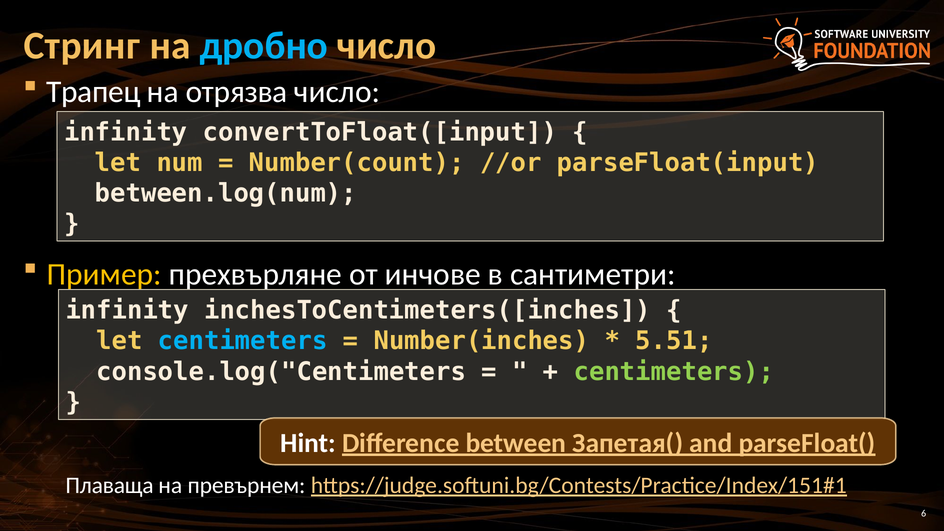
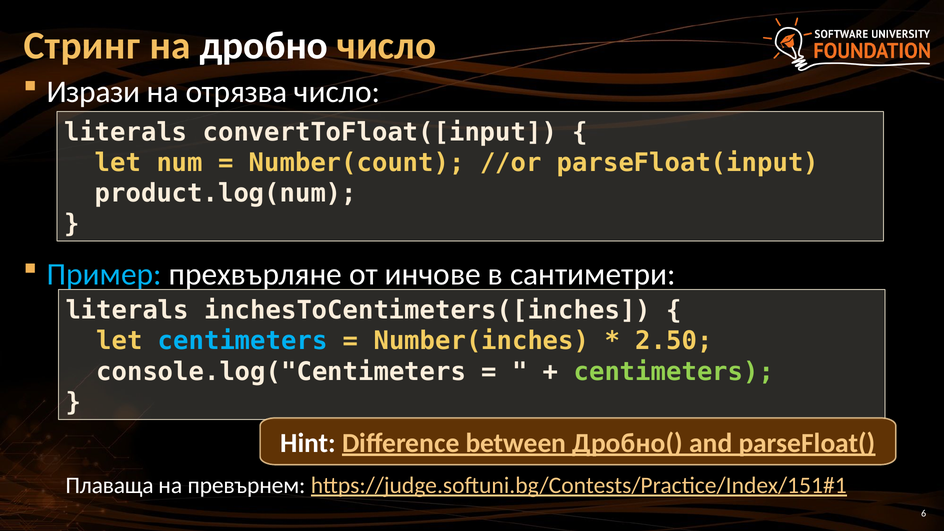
дробно colour: light blue -> white (264, 46)
Трапец: Трапец -> Изрази (93, 92)
infinity: infinity -> literals (126, 132)
between.log(num: between.log(num -> product.log(num (226, 193)
Пример colour: yellow -> light blue (104, 274)
infinity: infinity -> literals (127, 310)
5.51: 5.51 -> 2.50 (674, 341)
Запетая(: Запетая( -> Дробно( (628, 443)
